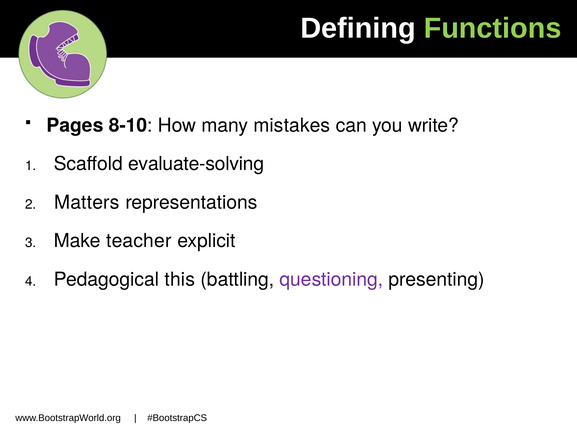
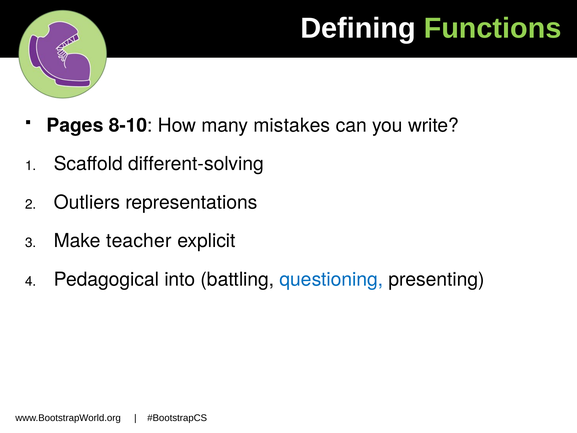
evaluate-solving: evaluate-solving -> different-solving (196, 164)
Matters: Matters -> Outliers (87, 202)
this: this -> into (180, 279)
questioning colour: purple -> blue (331, 279)
